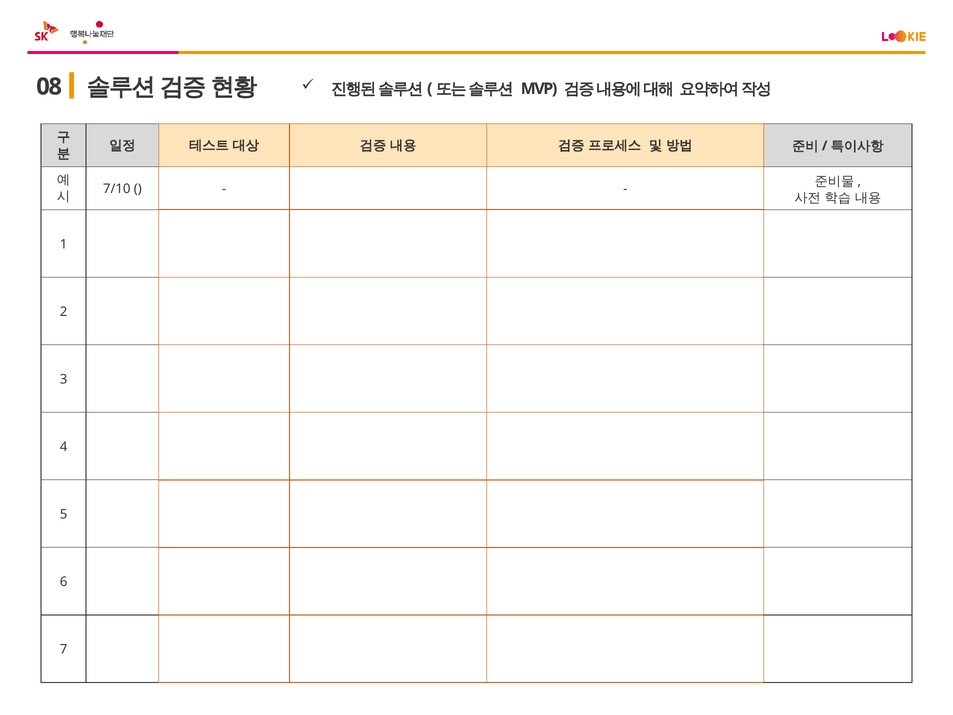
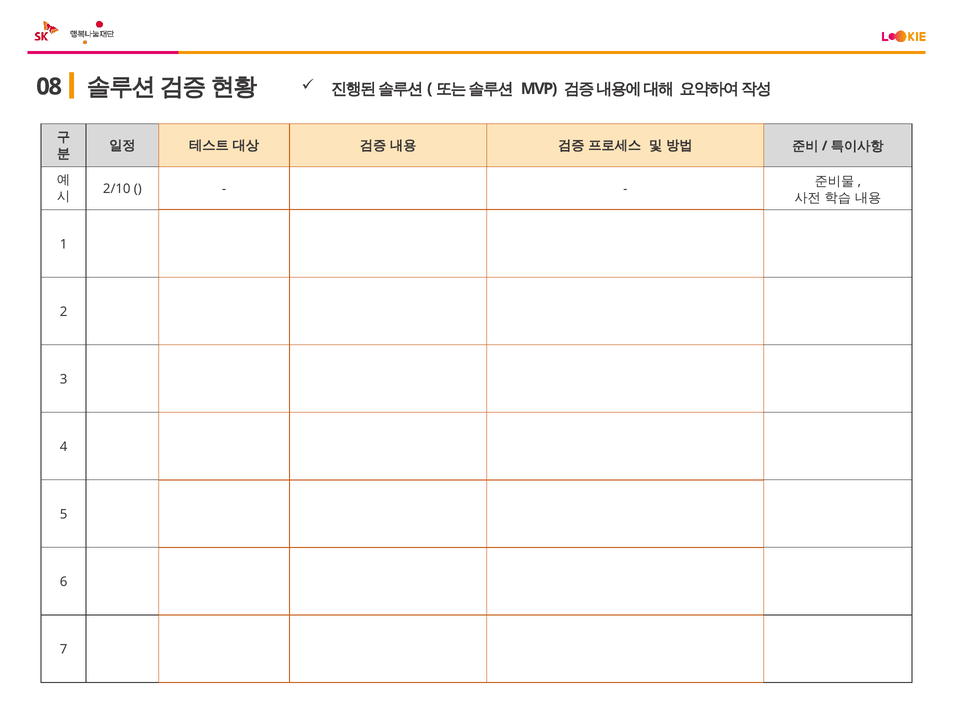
7/10: 7/10 -> 2/10 (117, 189)
